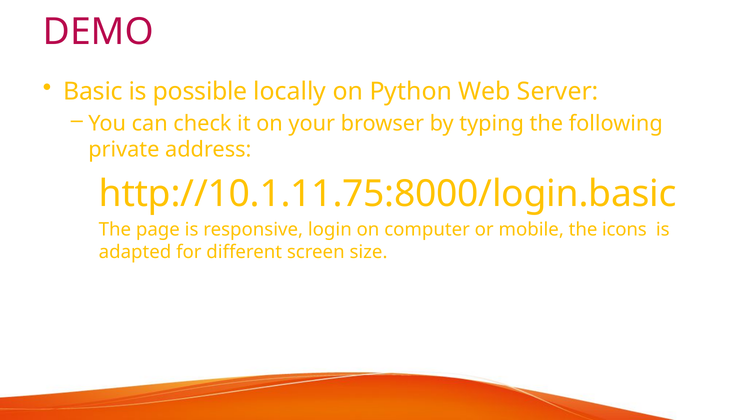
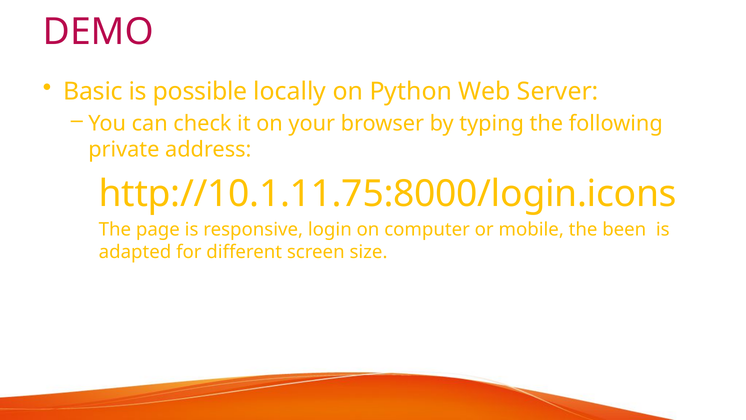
http://10.1.11.75:8000/login.basic: http://10.1.11.75:8000/login.basic -> http://10.1.11.75:8000/login.icons (388, 194)
icons: icons -> been (624, 230)
